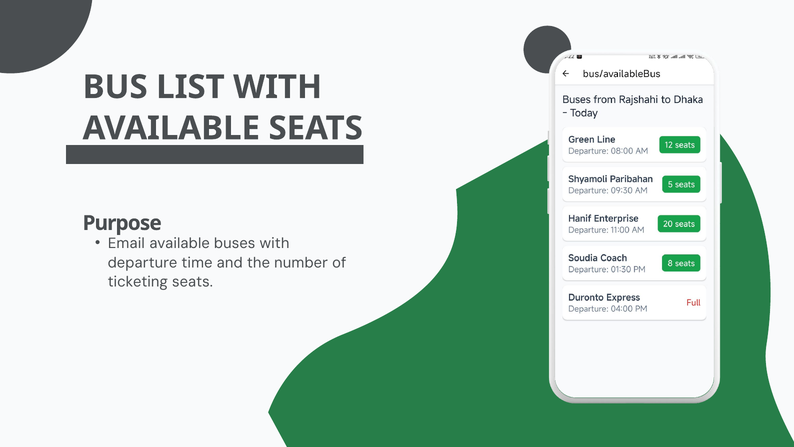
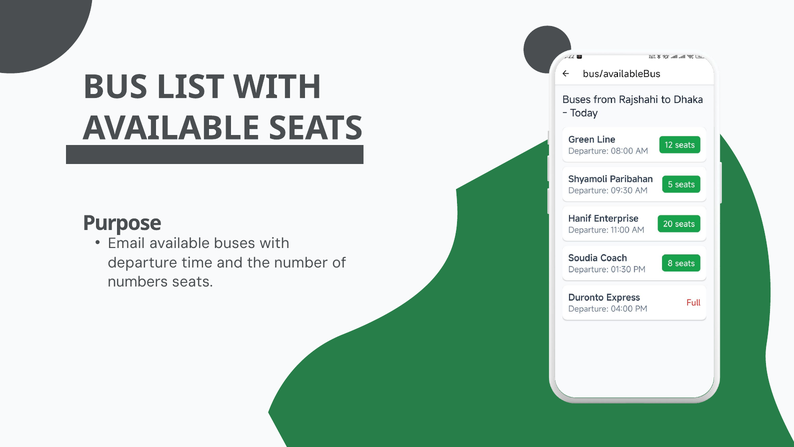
ticketing: ticketing -> numbers (138, 282)
